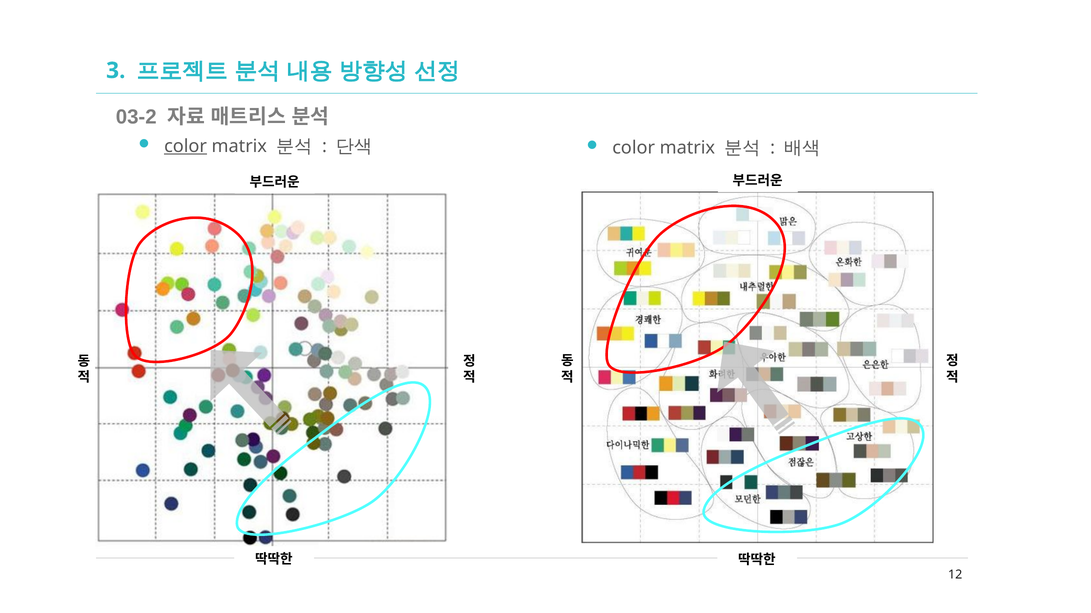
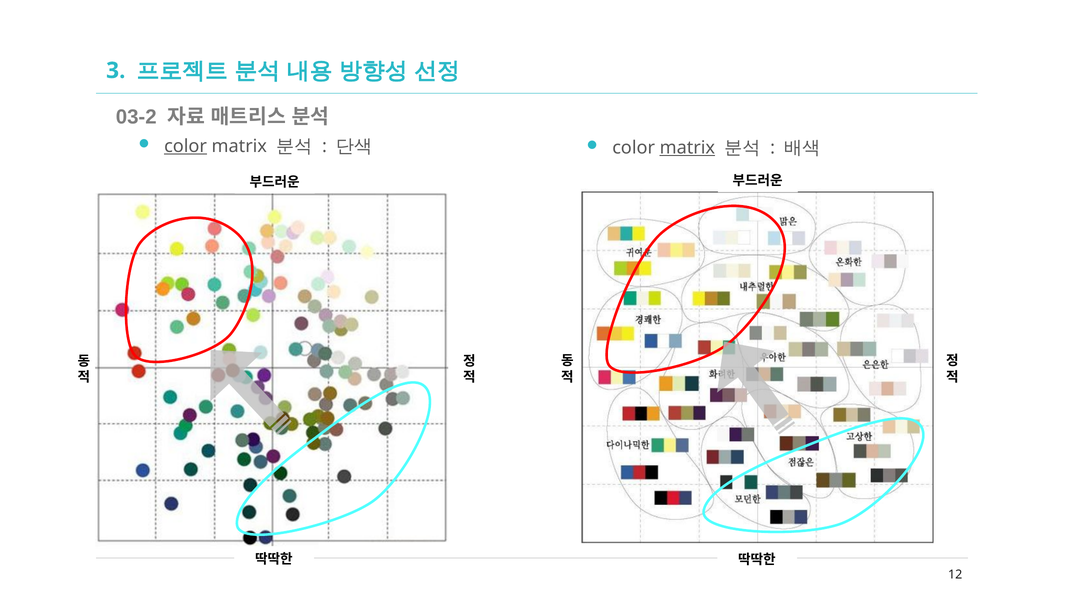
matrix underline: none -> present (687, 148)
